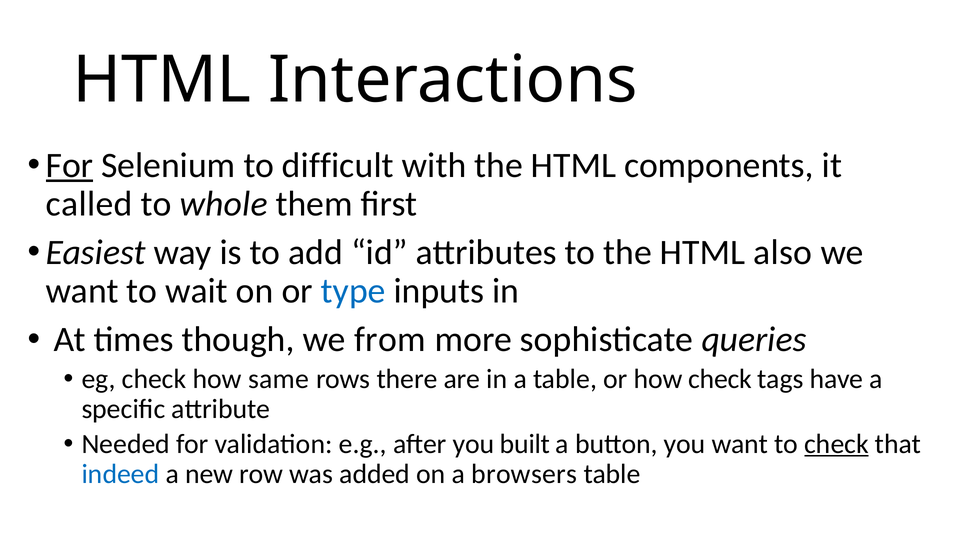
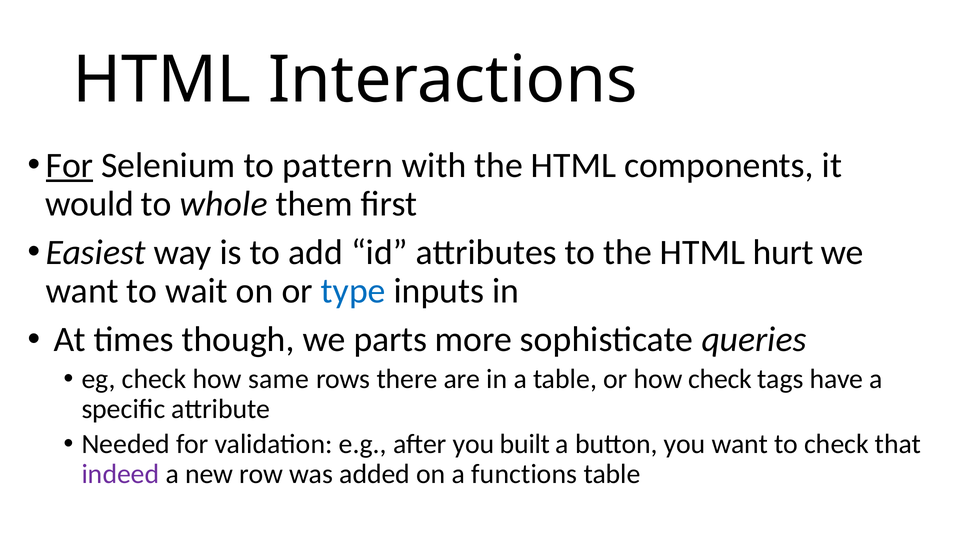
difficult: difficult -> pattern (338, 165)
called: called -> would (90, 204)
also: also -> hurt (783, 252)
from: from -> parts (390, 340)
check underline: present -> none (836, 444)
indeed colour: blue -> purple (120, 474)
browsers: browsers -> functions (524, 474)
